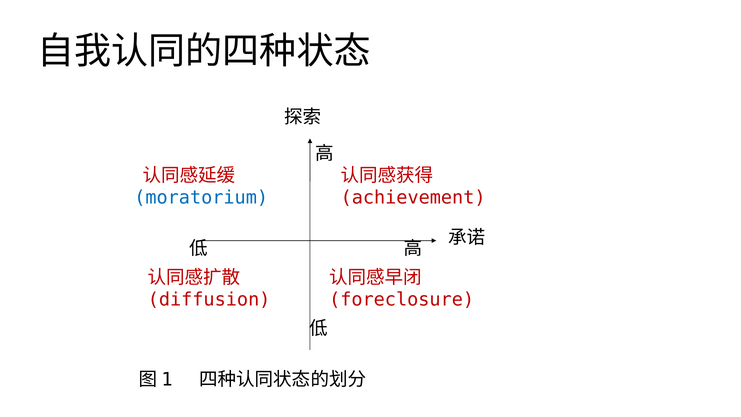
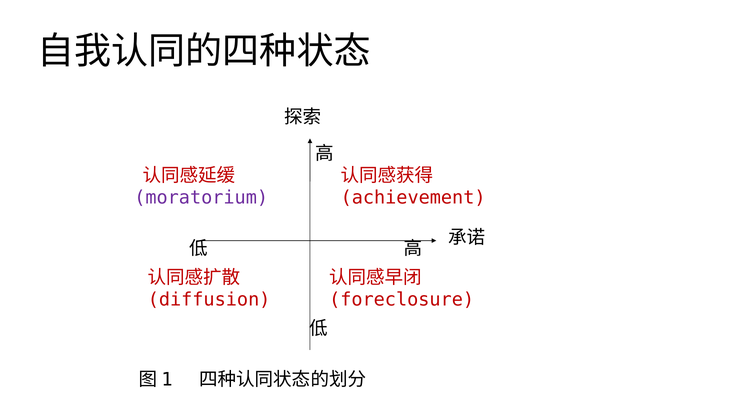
moratorium colour: blue -> purple (201, 198)
